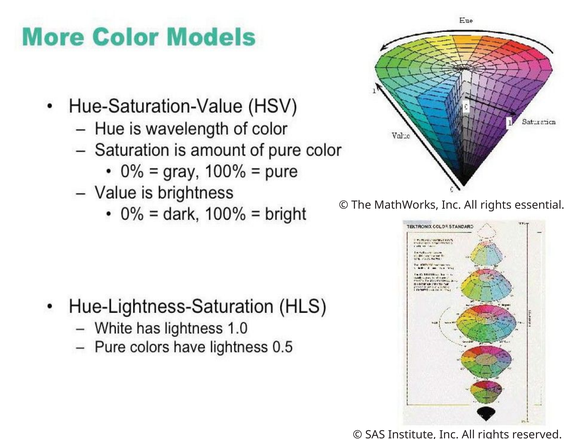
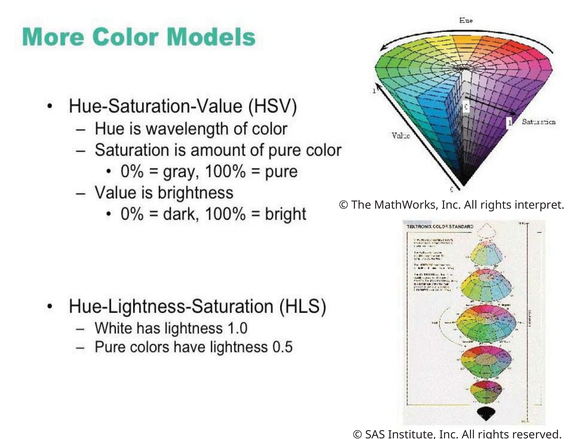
essential: essential -> interpret (540, 205)
